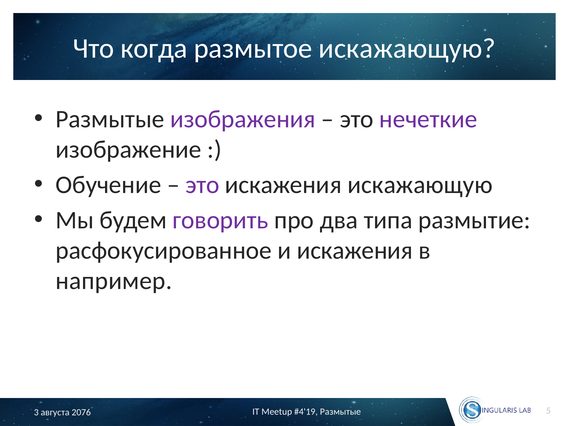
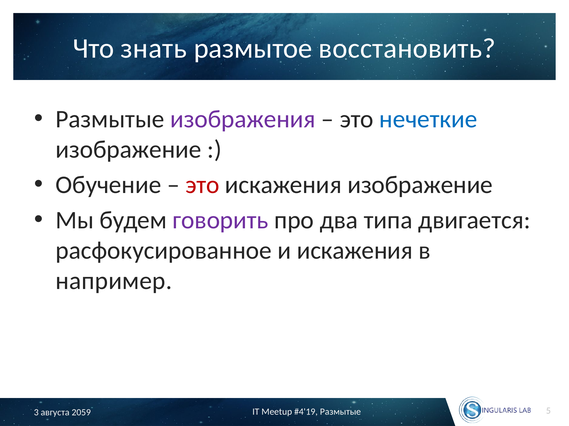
когда: когда -> знать (154, 49)
размытое искажающую: искажающую -> восстановить (407, 49)
нечеткие colour: purple -> blue (428, 119)
это colour: purple -> red (202, 185)
искажения искажающую: искажающую -> изображение (420, 185)
размытие: размытие -> двигается (474, 221)
2076: 2076 -> 2059 (81, 413)
